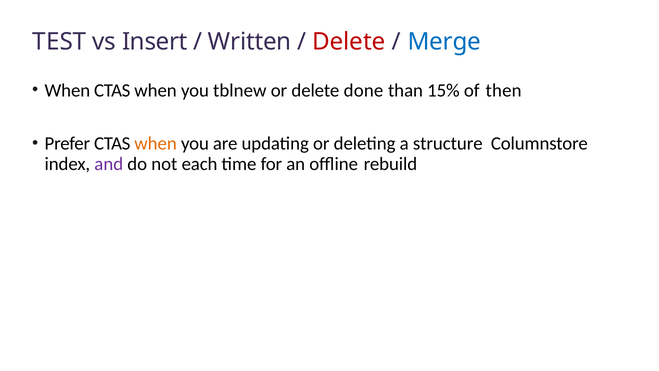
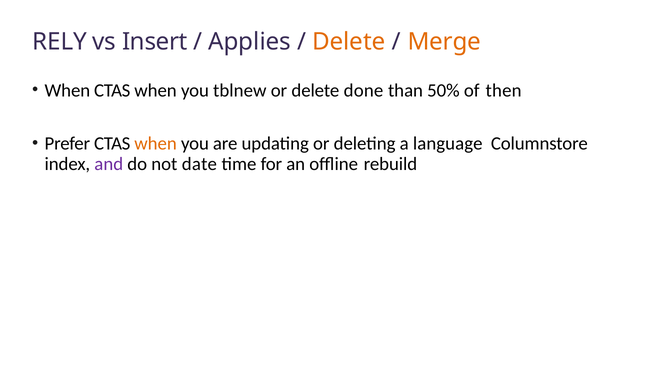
TEST: TEST -> RELY (60, 42)
Written: Written -> Applies (250, 42)
Delete colour: red -> orange (349, 42)
Merge colour: blue -> orange (444, 42)
15%: 15% -> 50% (443, 90)
structure: structure -> language (448, 143)
each: each -> date (199, 164)
